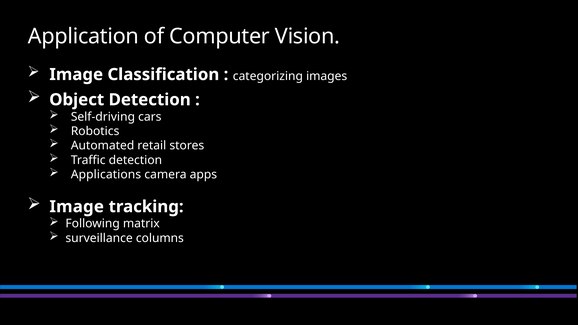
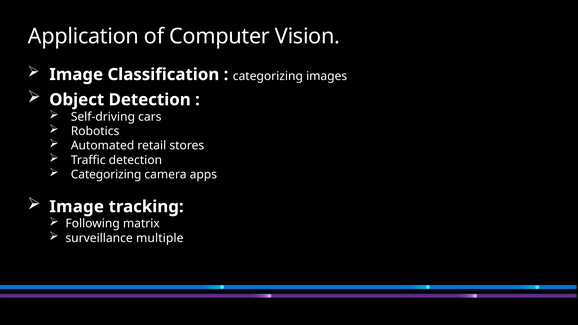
Applications: Applications -> Categorizing (106, 175)
columns: columns -> multiple (160, 238)
